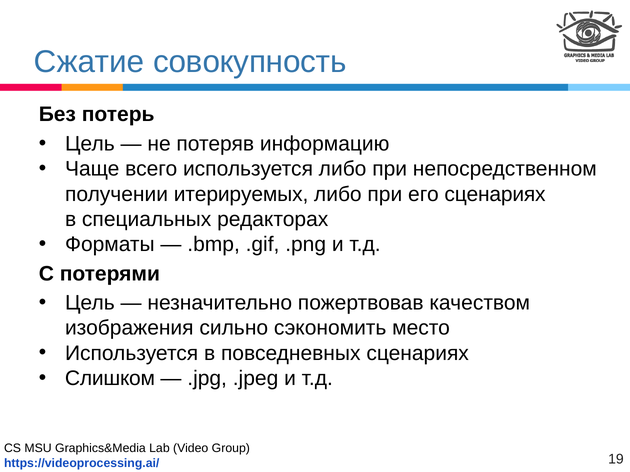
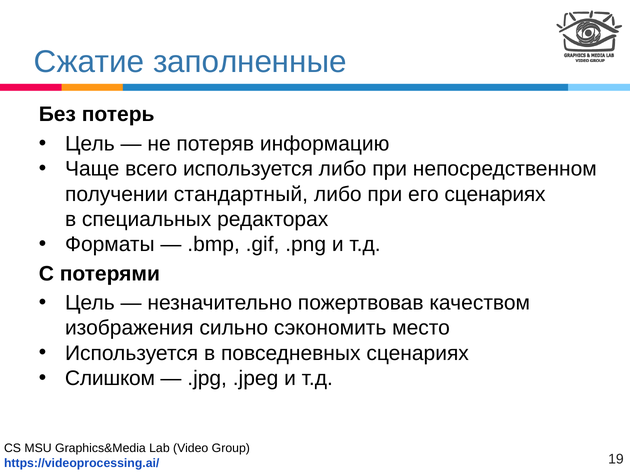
совокупность: совокупность -> заполненные (250, 62)
итерируемых: итерируемых -> стандартный (241, 194)
